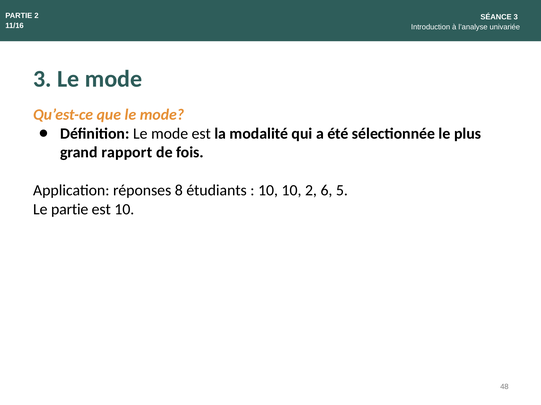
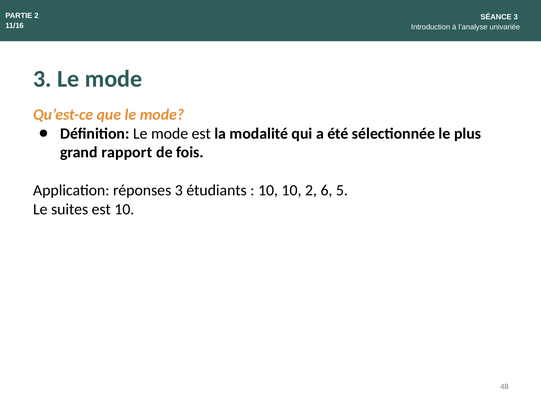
réponses 8: 8 -> 3 (179, 191)
Le partie: partie -> suites (70, 210)
